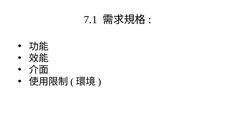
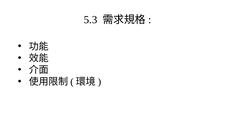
7.1: 7.1 -> 5.3 (91, 20)
